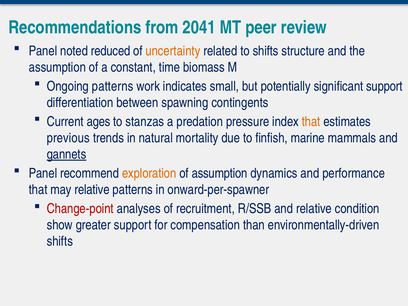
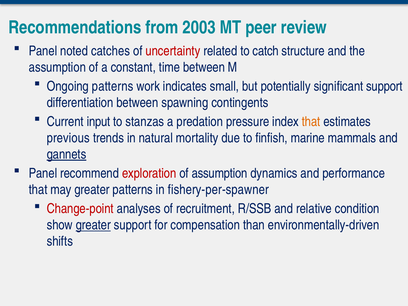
2041: 2041 -> 2003 (199, 27)
reduced: reduced -> catches (111, 51)
uncertainty colour: orange -> red (173, 51)
to shifts: shifts -> catch (266, 51)
time biomass: biomass -> between (204, 67)
ages: ages -> input (99, 122)
exploration colour: orange -> red (149, 173)
may relative: relative -> greater (92, 190)
onward-per-spawner: onward-per-spawner -> fishery-per-spawner (218, 190)
greater underline: none -> present (93, 225)
